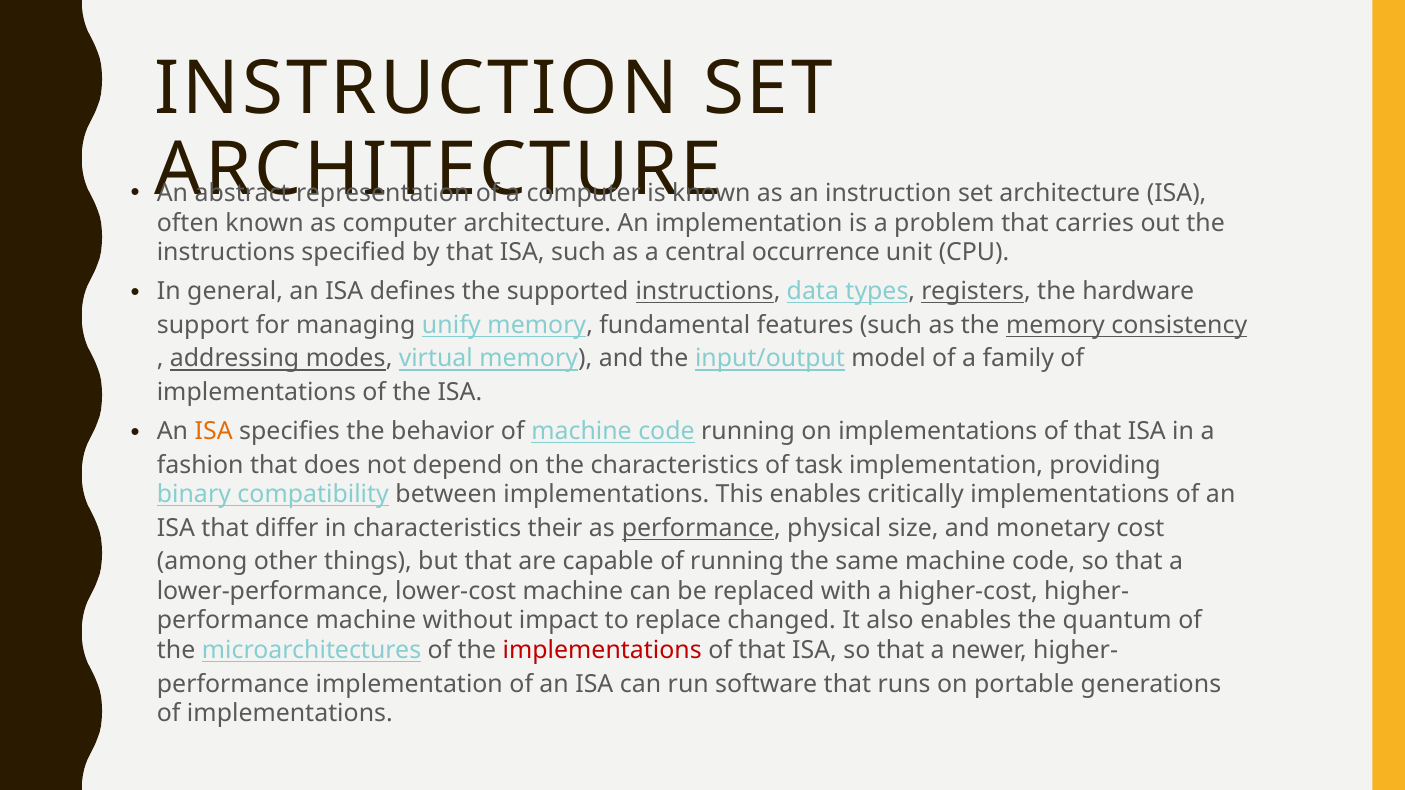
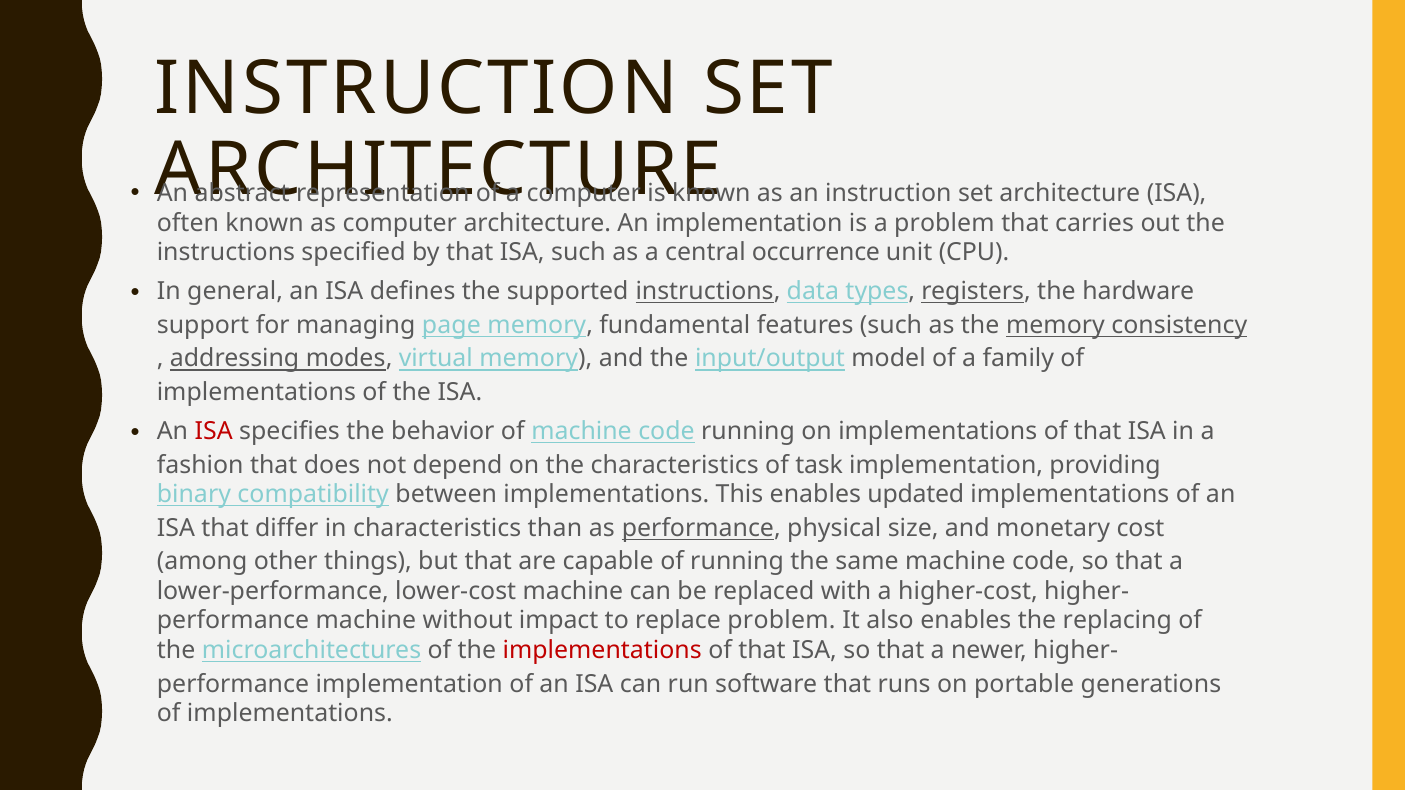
unify: unify -> page (451, 325)
ISA colour: orange -> red (214, 431)
critically: critically -> updated (916, 494)
their: their -> than (555, 528)
replace changed: changed -> problem (781, 621)
quantum: quantum -> replacing (1117, 621)
